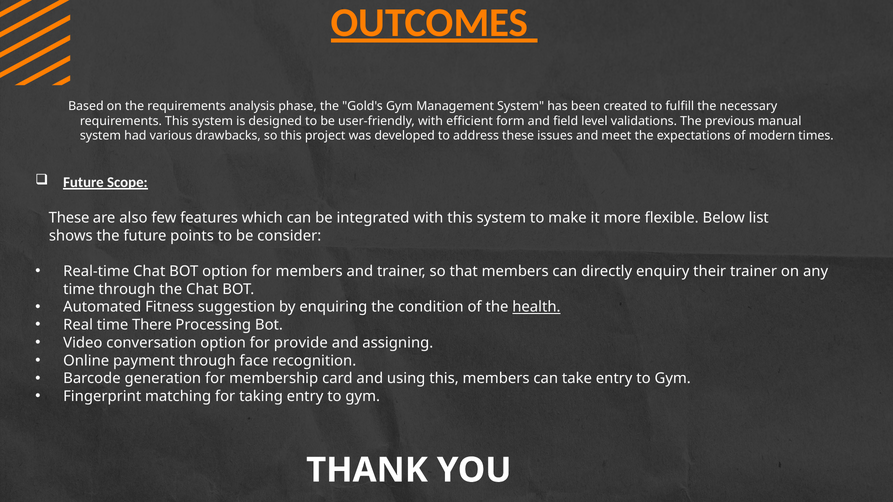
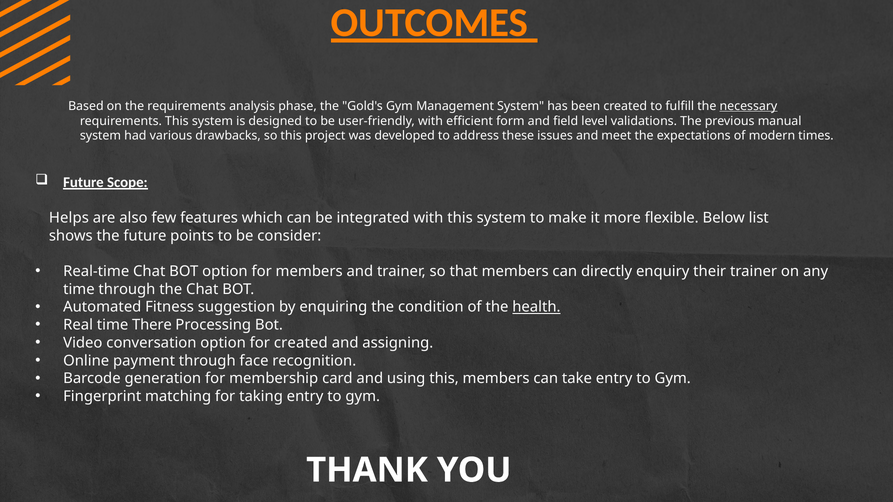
necessary underline: none -> present (748, 106)
These: These -> Helps (69, 218)
for provide: provide -> created (301, 343)
